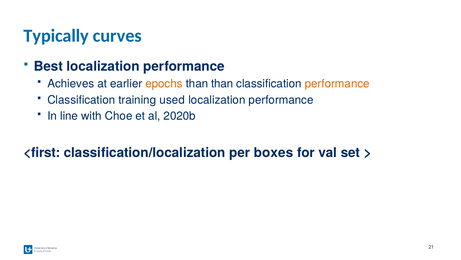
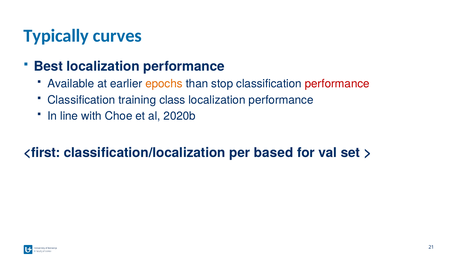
Achieves: Achieves -> Available (71, 84)
than than: than -> stop (222, 84)
performance colour: orange -> red (337, 84)
used: used -> class (172, 100)
boxes: boxes -> based (274, 152)
